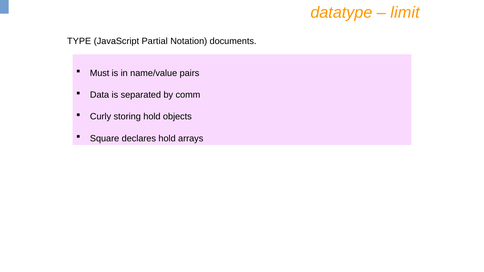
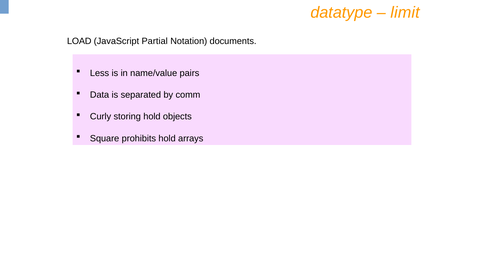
TYPE: TYPE -> LOAD (79, 41)
Must: Must -> Less (100, 73)
declares: declares -> prohibits (139, 139)
